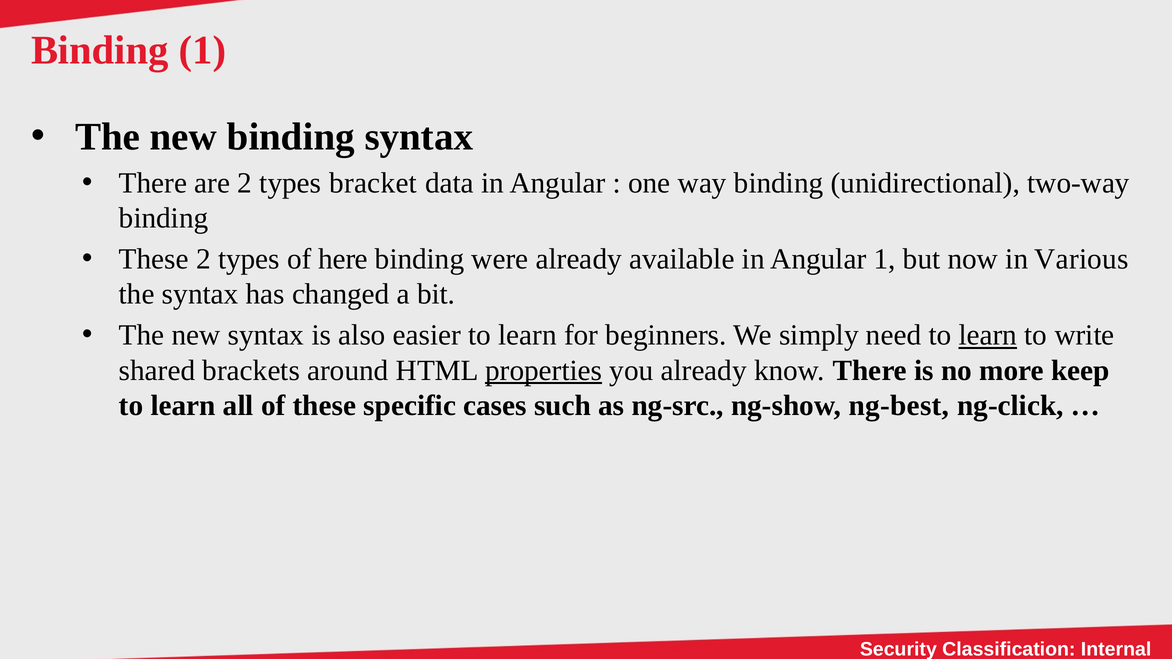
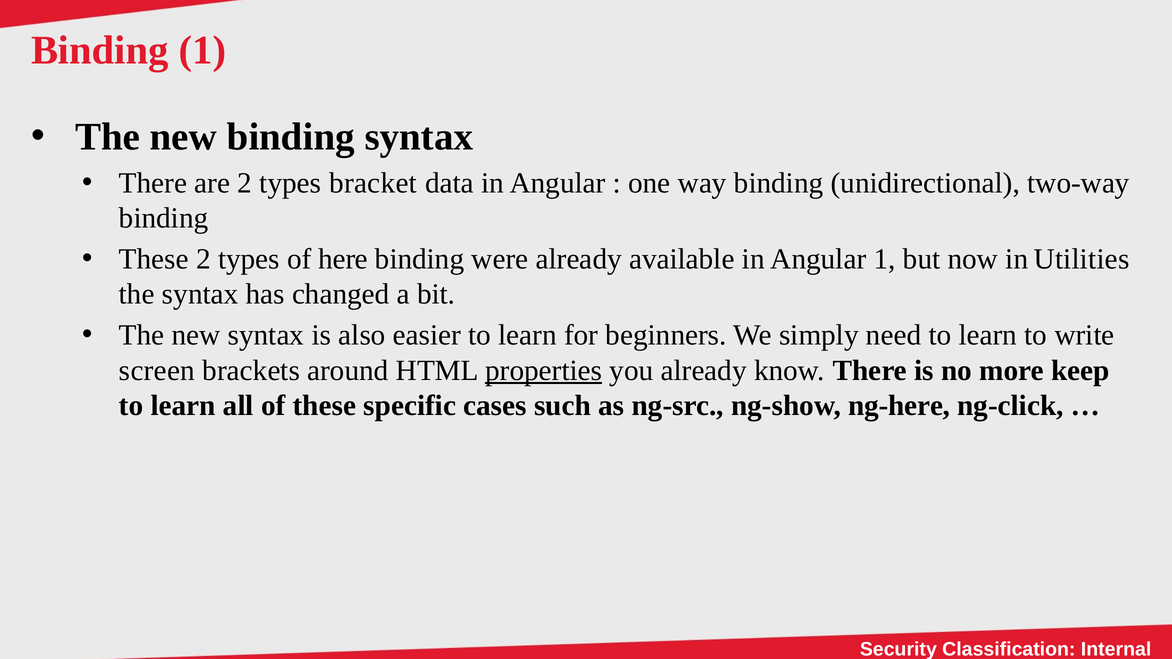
Various: Various -> Utilities (1082, 259)
learn underline: present -> none (988, 335)
shared: shared -> screen (157, 371)
ng-best: ng-best -> ng-here (899, 406)
